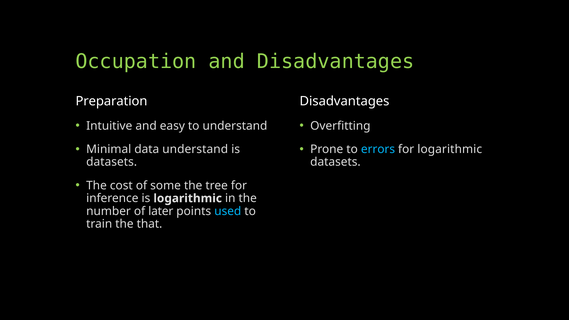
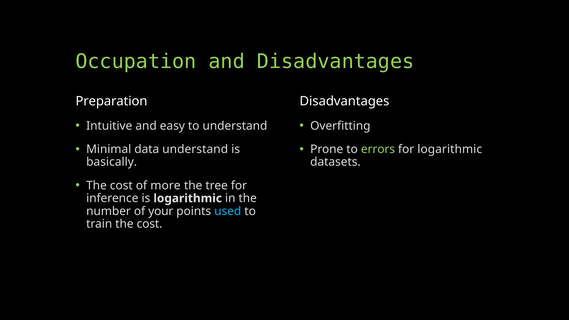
errors colour: light blue -> light green (378, 149)
datasets: datasets -> basically (112, 162)
some: some -> more (165, 186)
later: later -> your (161, 211)
train the that: that -> cost (150, 224)
